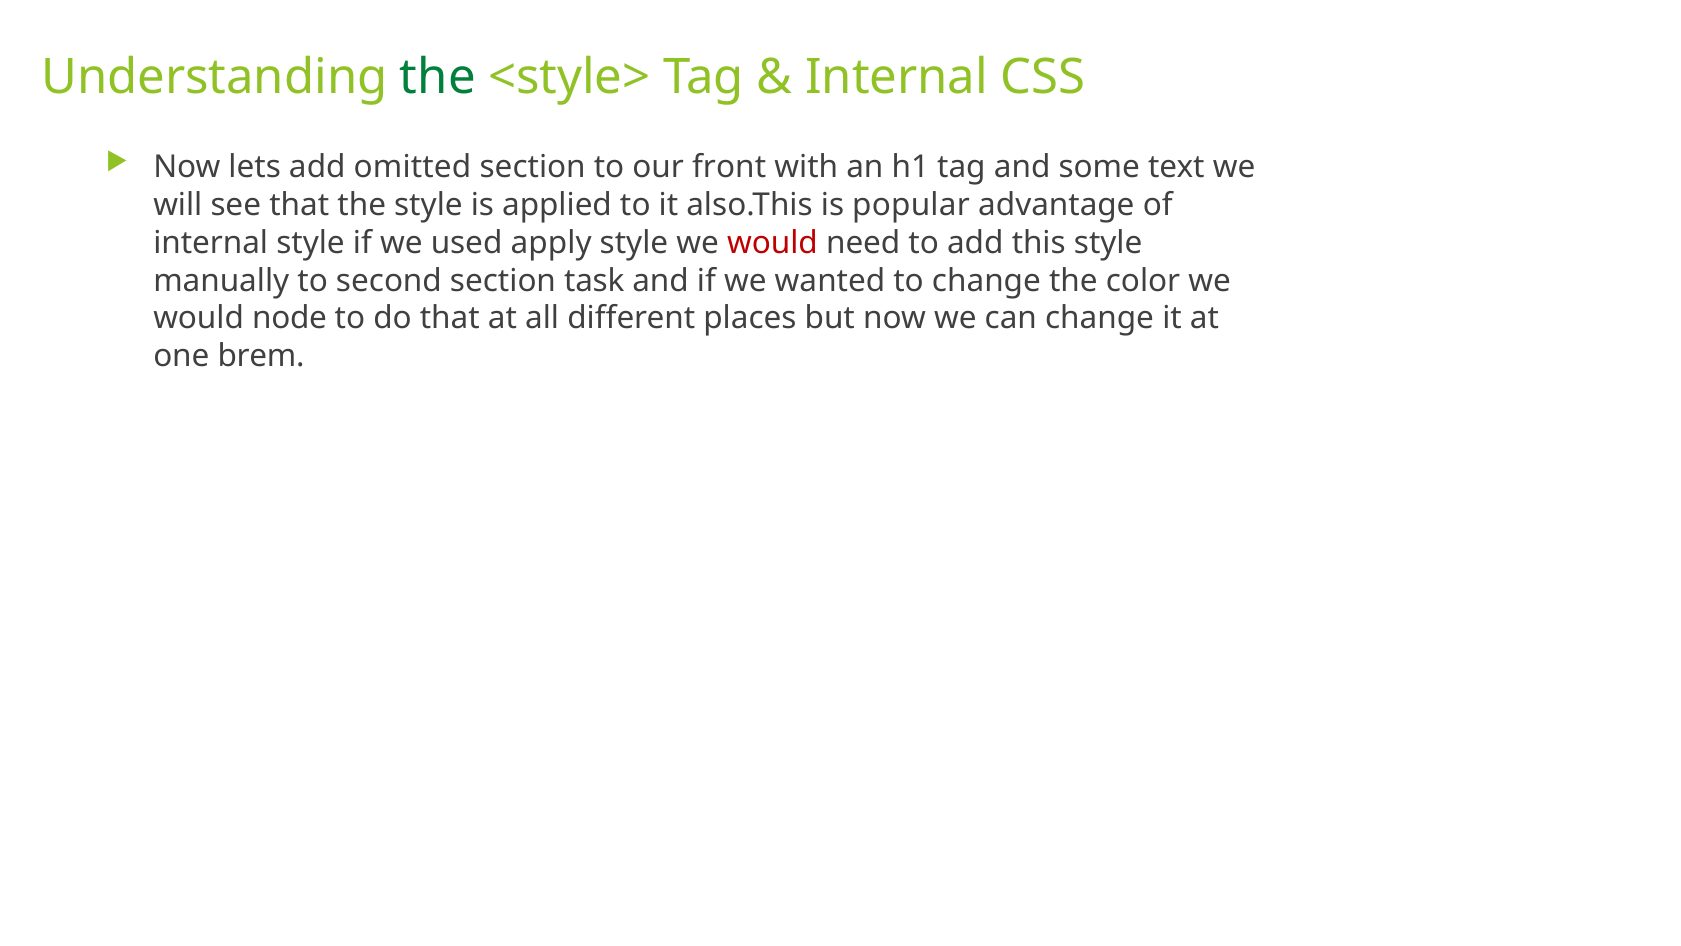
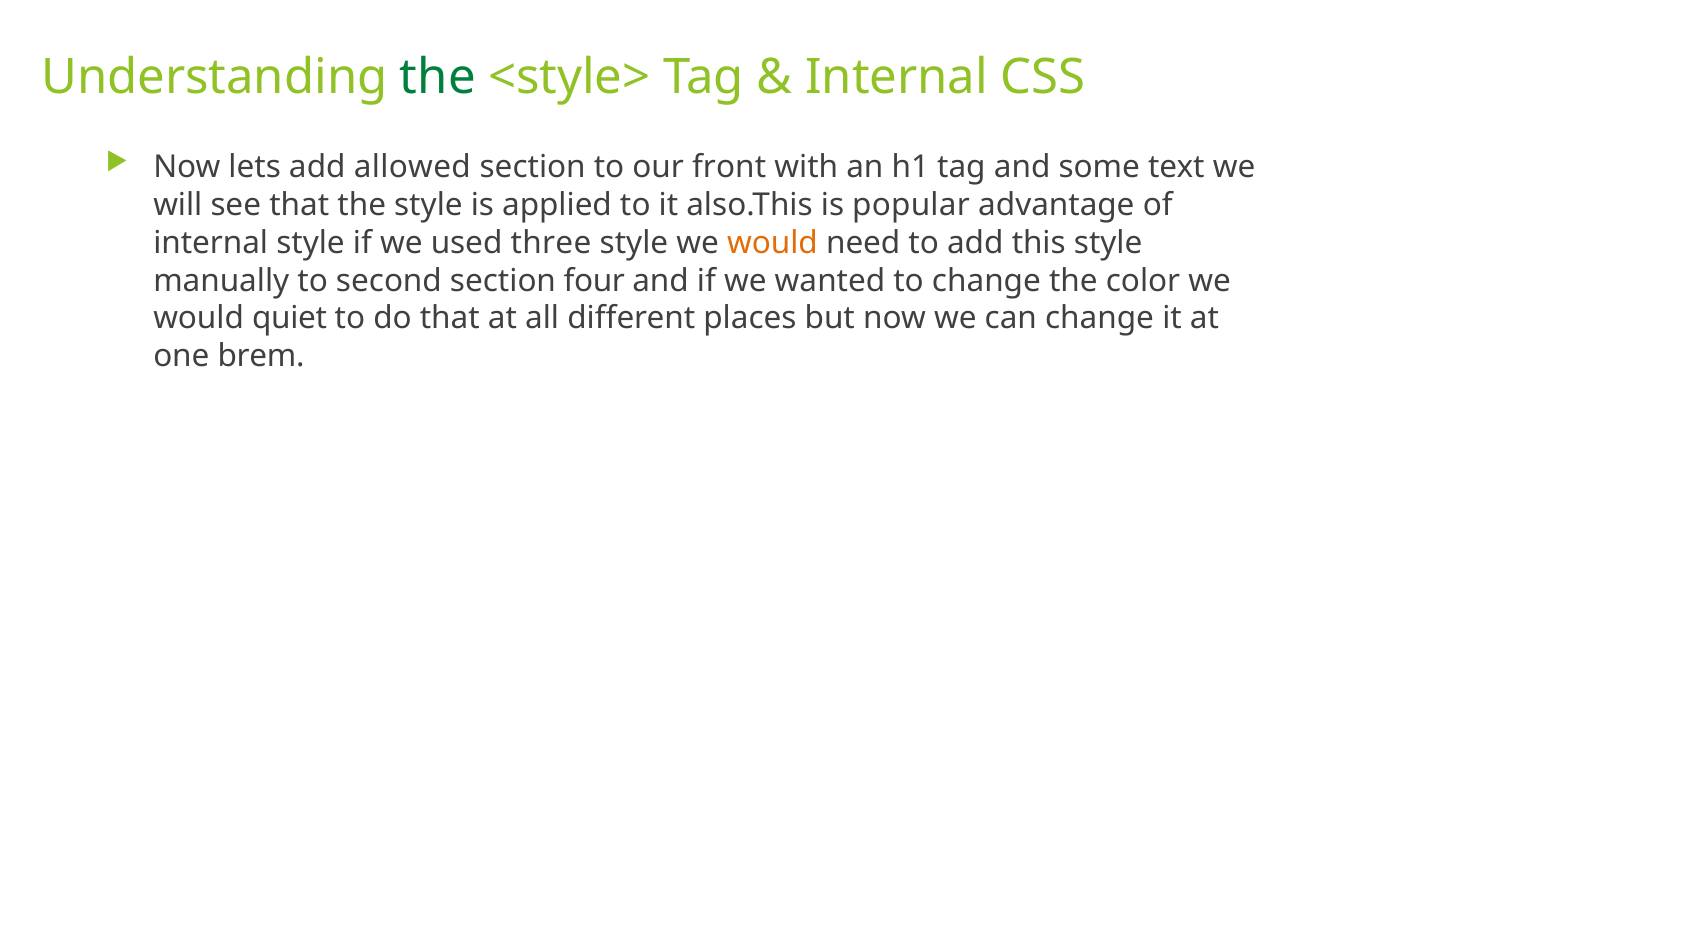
omitted: omitted -> allowed (412, 167)
apply: apply -> three (551, 243)
would colour: red -> orange (772, 243)
task: task -> four (594, 281)
node: node -> quiet (290, 318)
